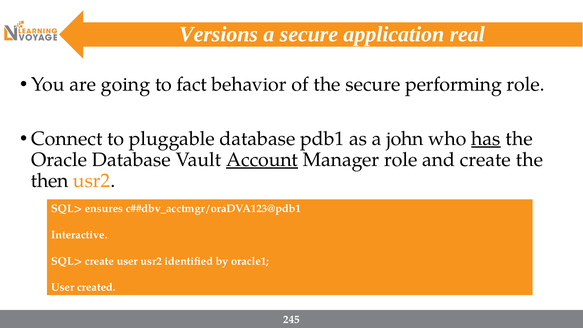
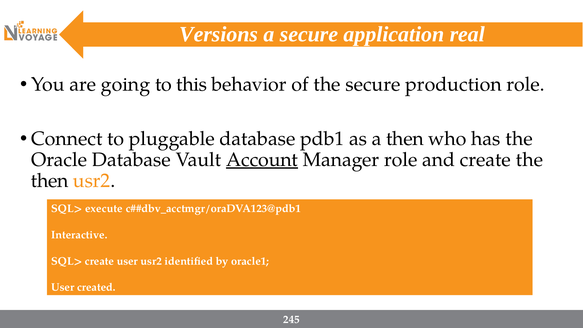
fact: fact -> this (192, 85)
performing: performing -> production (453, 85)
a john: john -> then (405, 139)
has underline: present -> none (486, 139)
ensures: ensures -> execute (104, 209)
